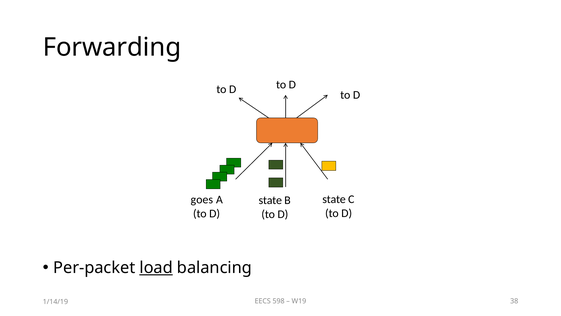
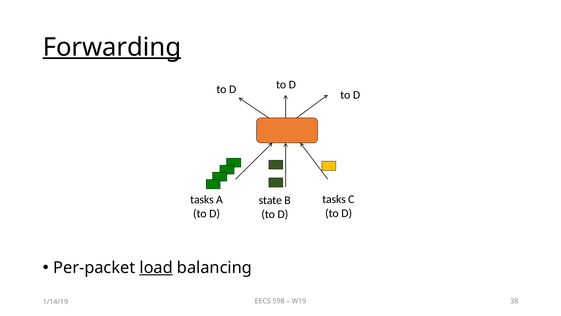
Forwarding underline: none -> present (112, 47)
state: state -> tasks (334, 199)
goes: goes -> tasks (202, 199)
